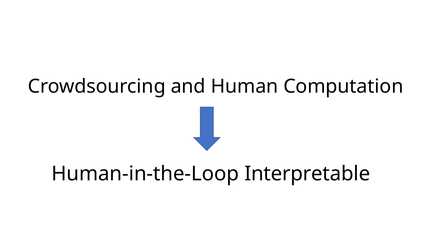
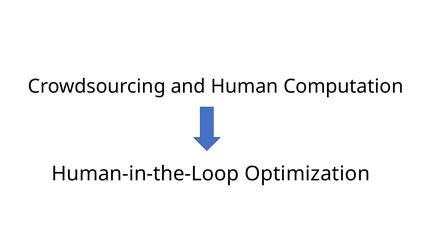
Interpretable: Interpretable -> Optimization (307, 174)
